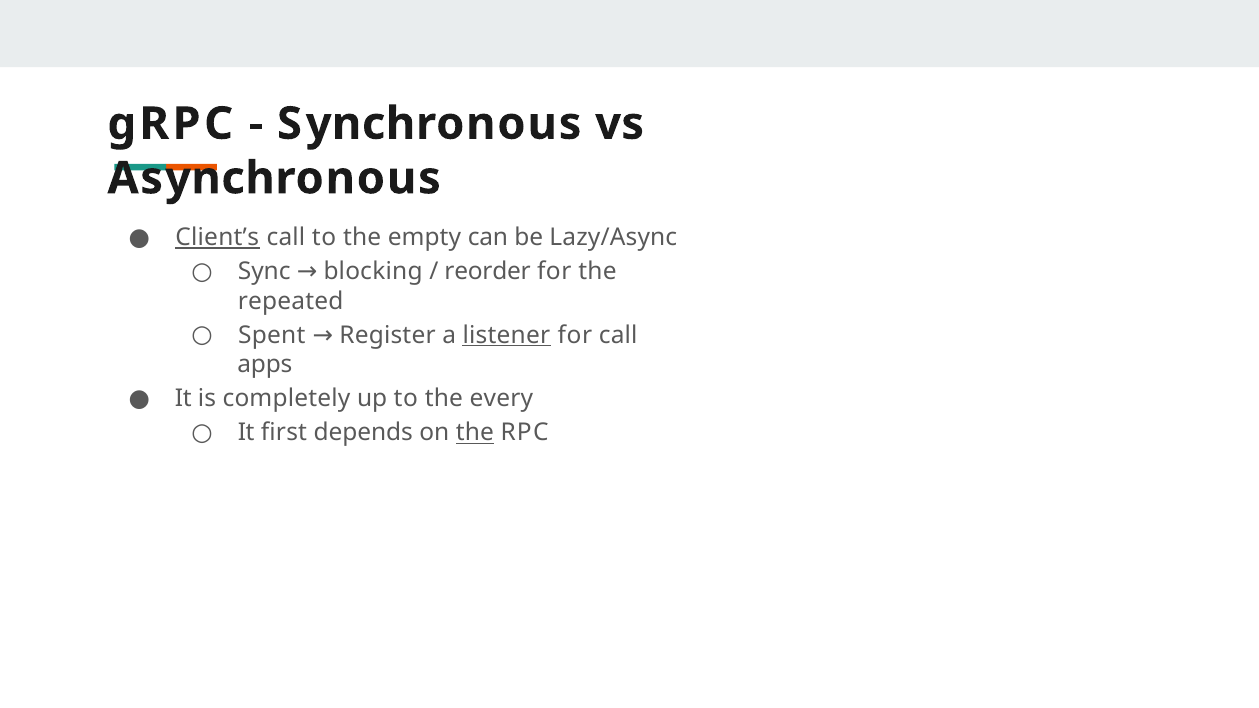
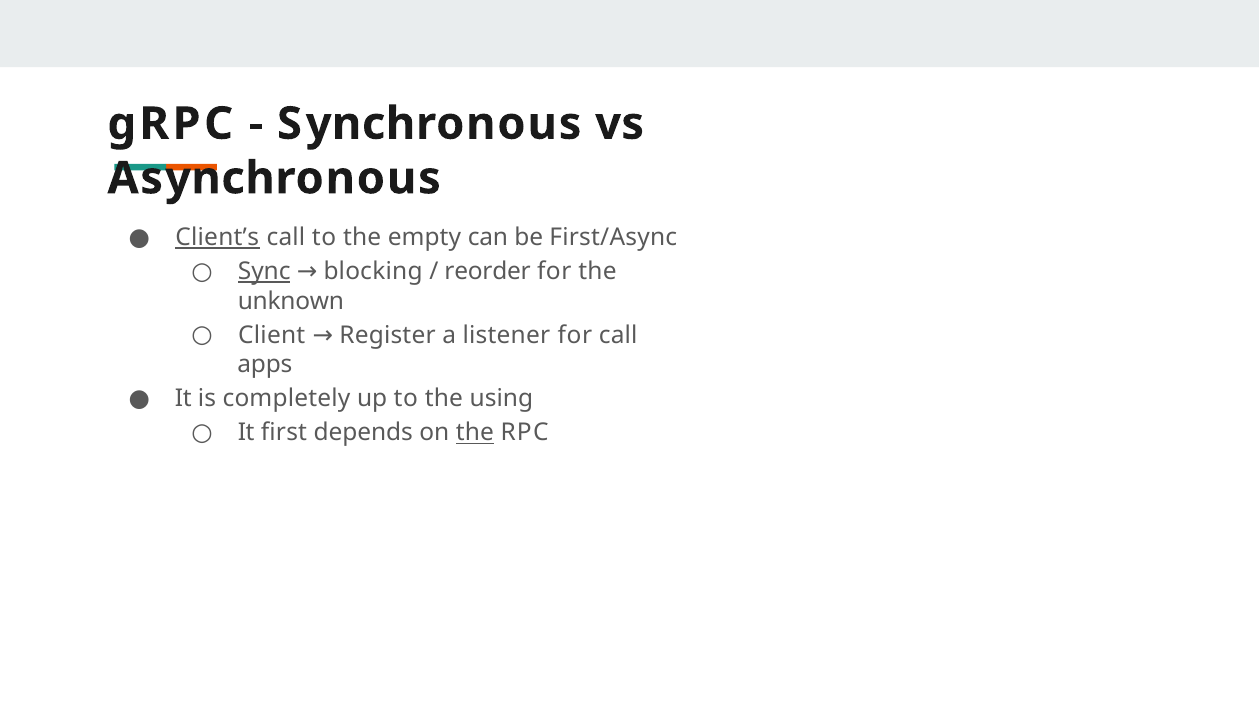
Lazy/Async: Lazy/Async -> First/Async (613, 238)
Sync underline: none -> present (264, 272)
repeated: repeated -> unknown (291, 301)
Spent: Spent -> Client (272, 335)
listener underline: present -> none (506, 335)
every: every -> using (501, 399)
